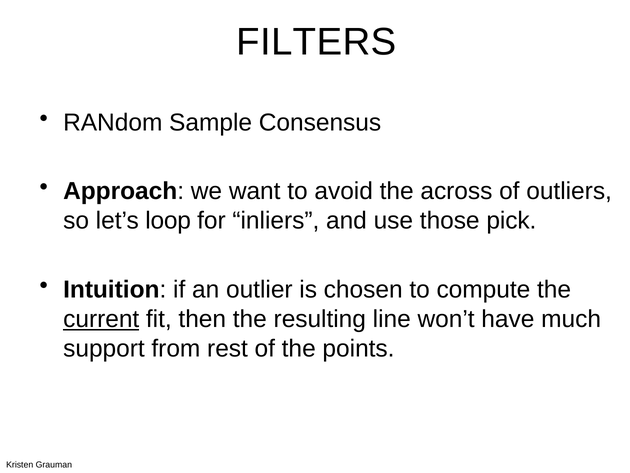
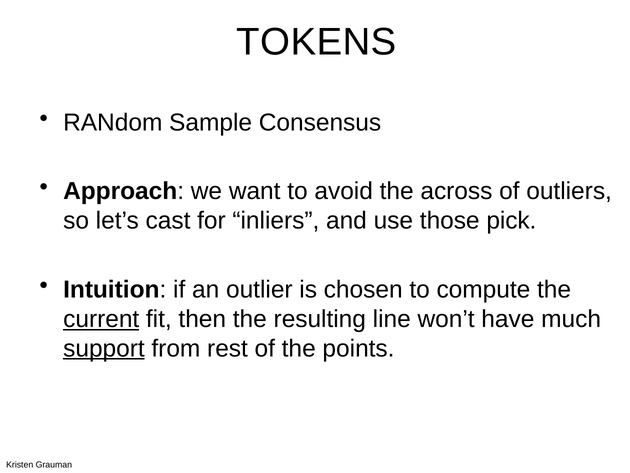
FILTERS: FILTERS -> TOKENS (316, 42)
loop: loop -> cast (168, 221)
support underline: none -> present (104, 348)
